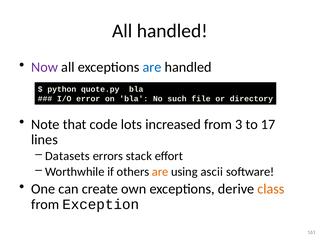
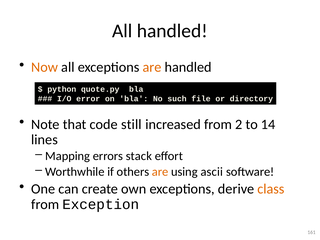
Now colour: purple -> orange (45, 67)
are colour: blue -> orange (152, 67)
lots: lots -> still (131, 124)
3: 3 -> 2 (239, 124)
17: 17 -> 14 (268, 124)
Datasets: Datasets -> Mapping (68, 156)
